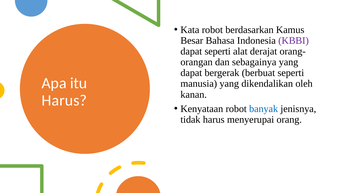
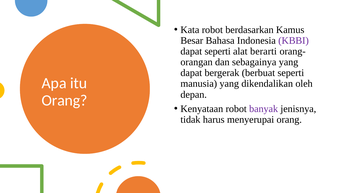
derajat: derajat -> berarti (263, 51)
kanan: kanan -> depan (194, 94)
Harus: Harus -> Orang (64, 100)
banyak colour: blue -> purple (264, 109)
